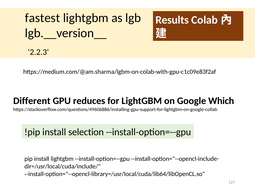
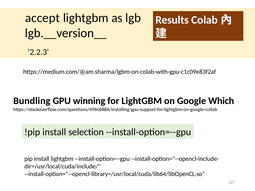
fastest: fastest -> accept (42, 18)
Different: Different -> Bundling (32, 101)
reduces: reduces -> winning (89, 101)
